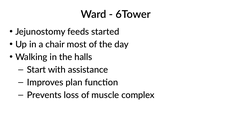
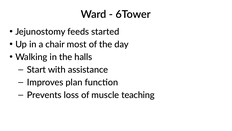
complex: complex -> teaching (138, 95)
